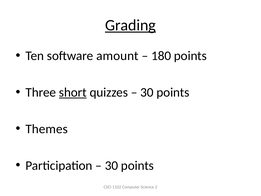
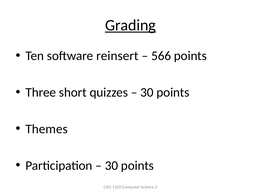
amount: amount -> reinsert (117, 56)
180: 180 -> 566 (161, 56)
short underline: present -> none (73, 92)
